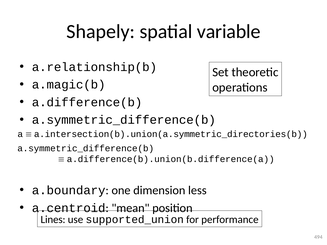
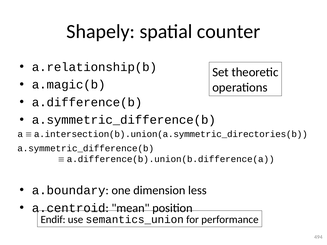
variable: variable -> counter (229, 32)
Lines: Lines -> Endif (53, 220)
supported_union: supported_union -> semantics_union (135, 220)
